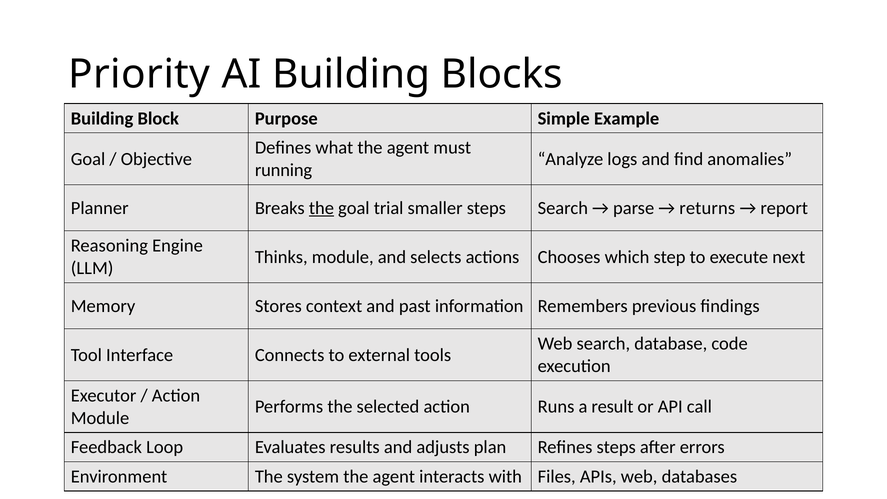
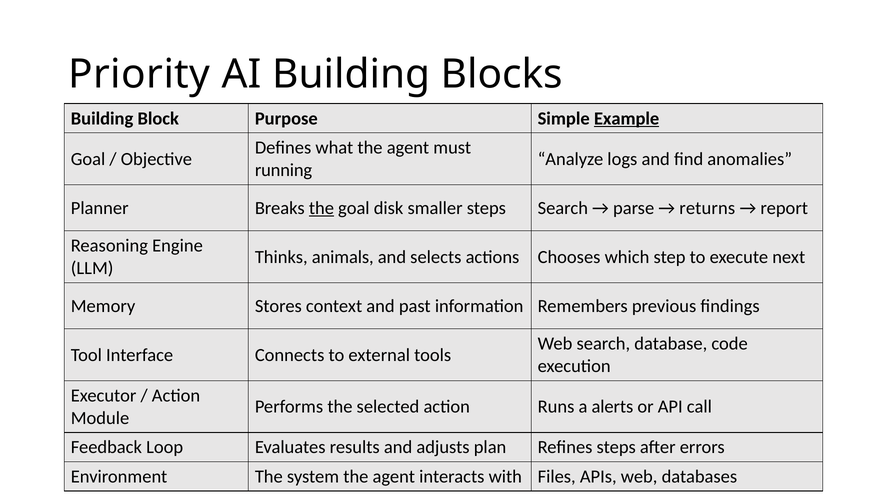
Example underline: none -> present (627, 118)
trial: trial -> disk (389, 208)
Thinks module: module -> animals (343, 257)
result: result -> alerts (612, 407)
